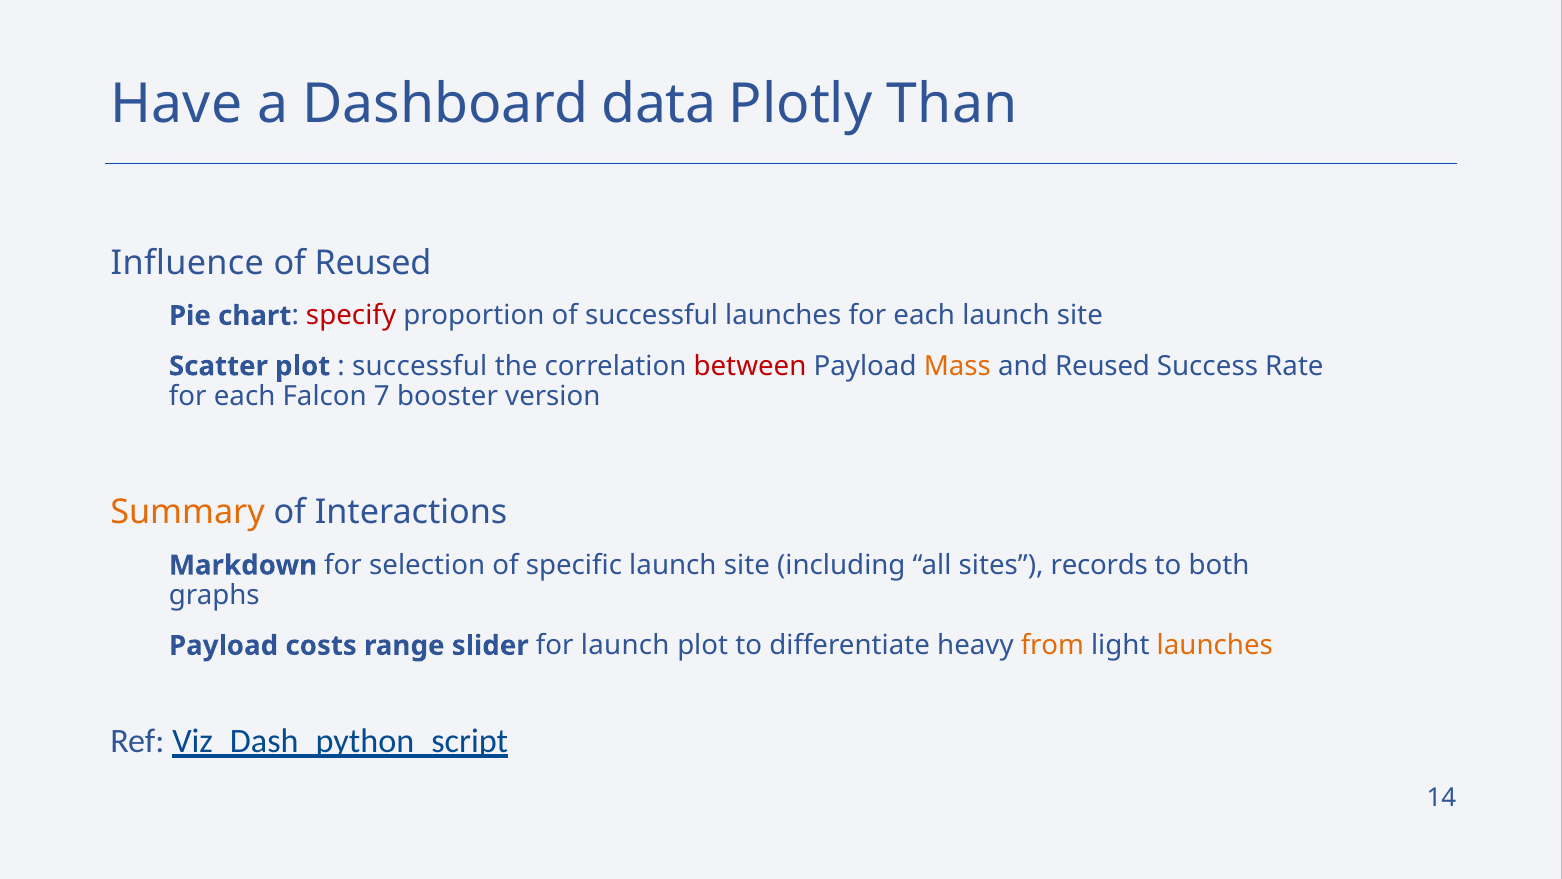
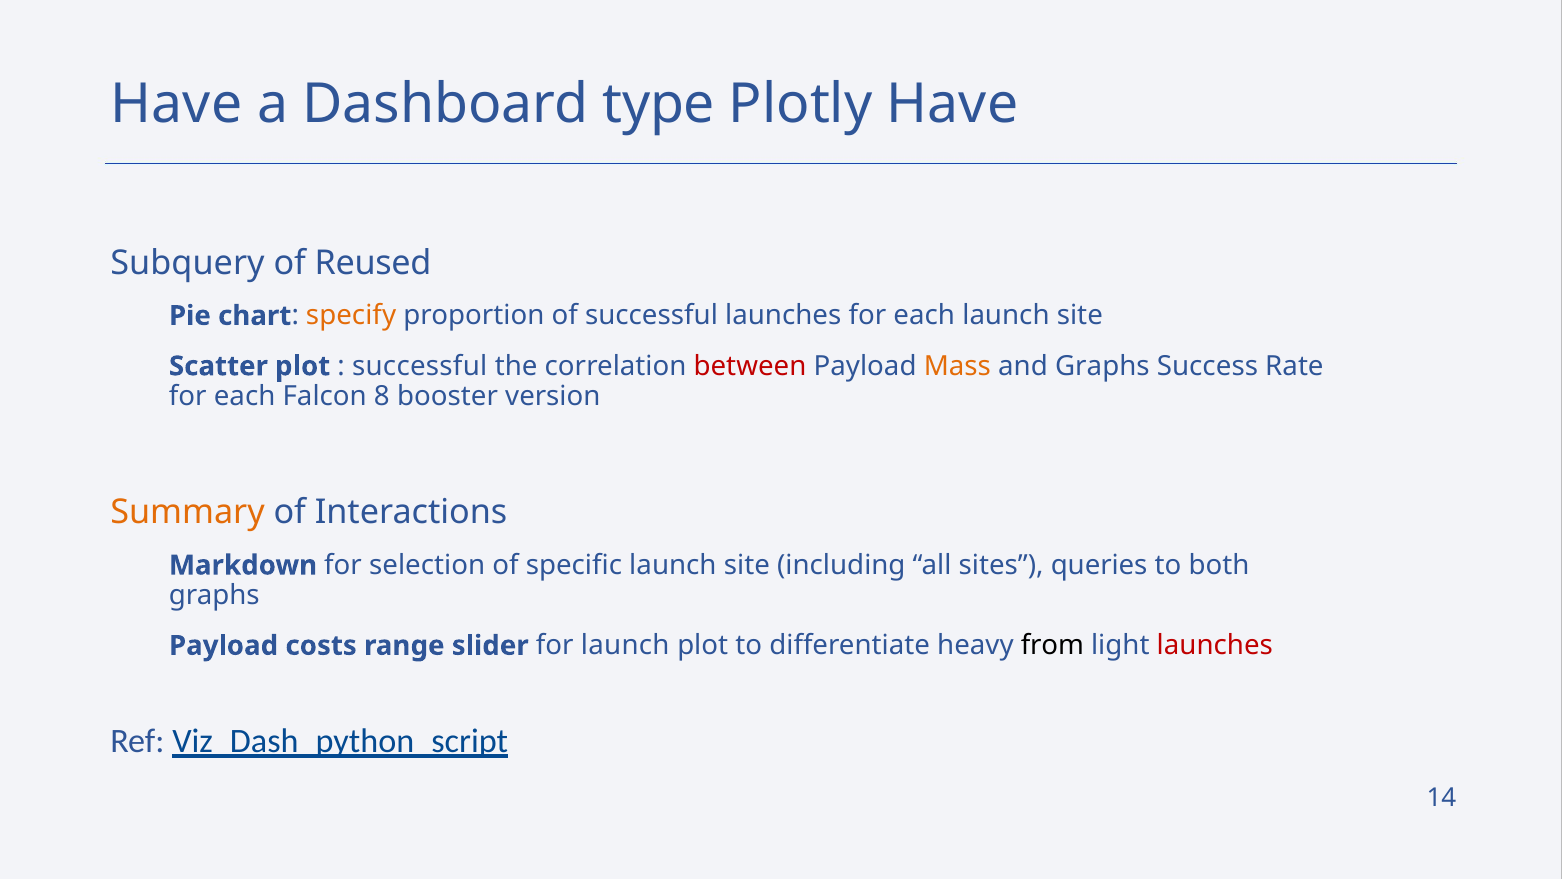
data: data -> type (659, 104)
Plotly Than: Than -> Have (953, 104)
Influence: Influence -> Subquery (187, 263)
specify colour: red -> orange (351, 316)
and Reused: Reused -> Graphs (1102, 366)
7: 7 -> 8 (382, 396)
records: records -> queries (1099, 565)
from colour: orange -> black (1052, 645)
launches colour: orange -> red (1215, 645)
